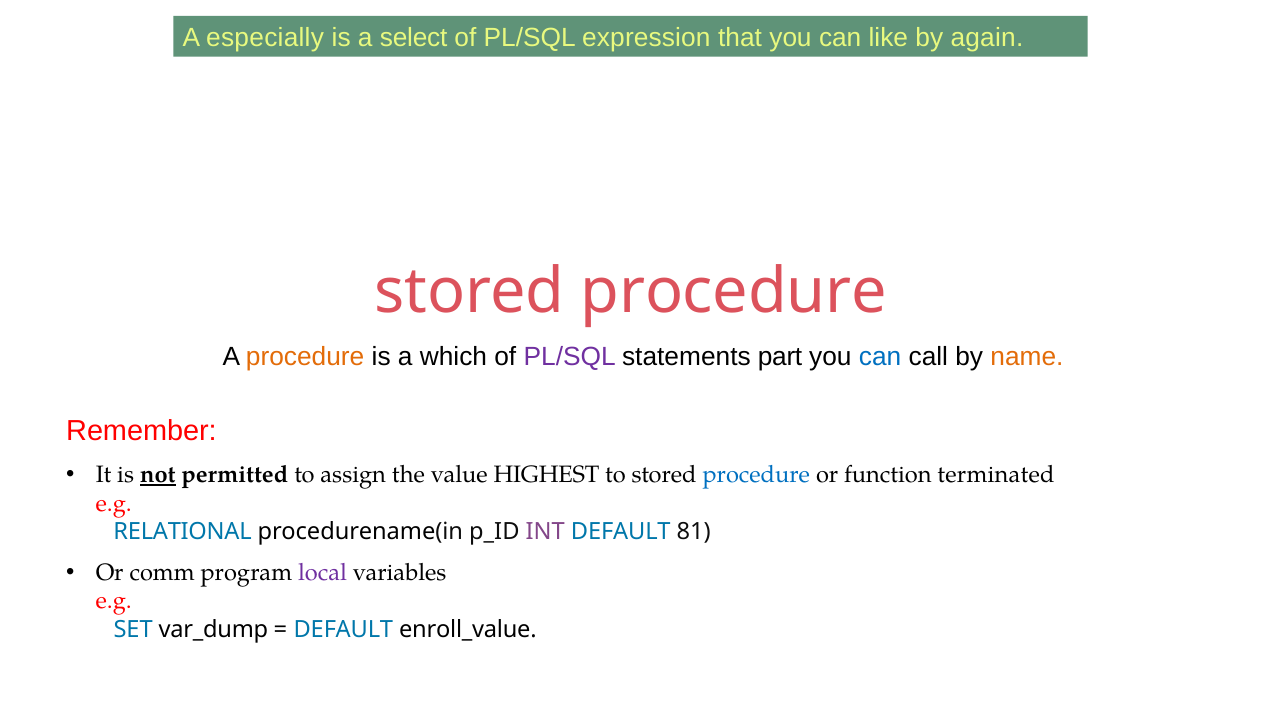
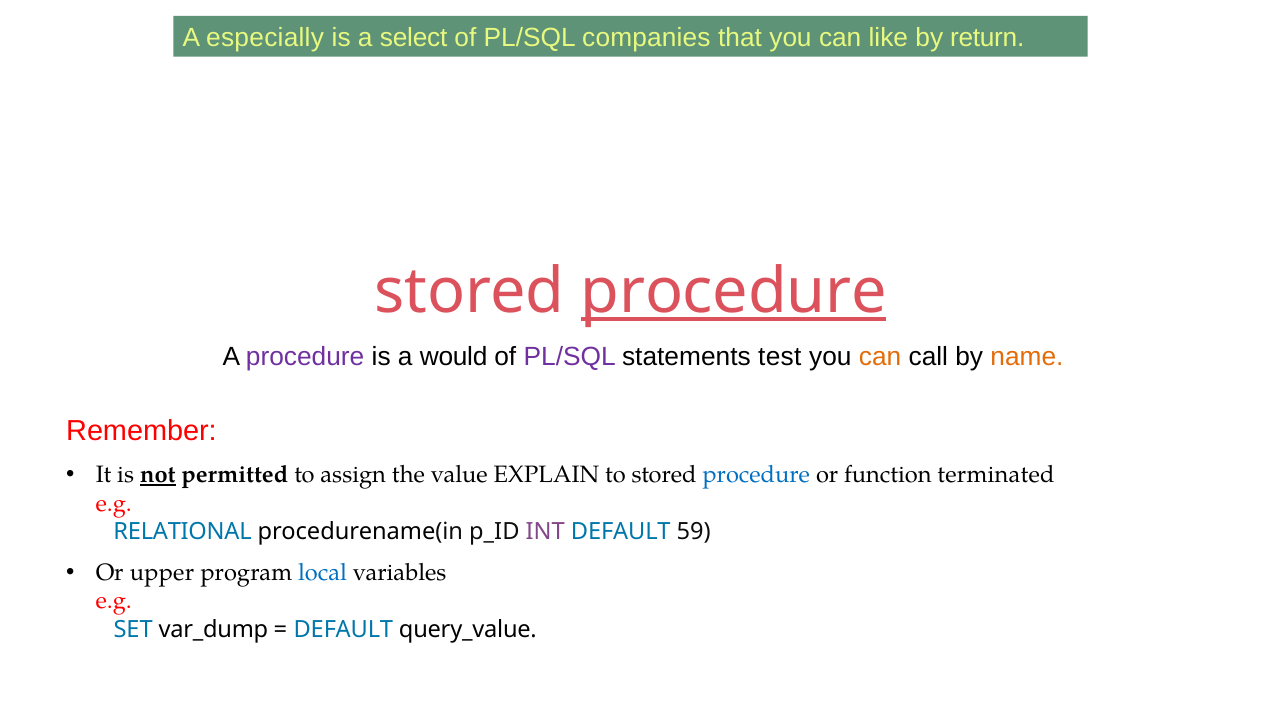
expression: expression -> companies (646, 38)
again: again -> return (987, 38)
procedure underline: none -> present (734, 291)
procedure colour: orange -> purple (305, 356)
which: which -> would (454, 356)
part: part -> test (780, 356)
can colour: blue -> orange (880, 356)
HIGHEST: HIGHEST -> EXPLAIN (546, 475)
81: 81 -> 59 (694, 531)
comm: comm -> upper (162, 572)
local colour: purple -> blue (323, 572)
enroll_value: enroll_value -> query_value (468, 629)
